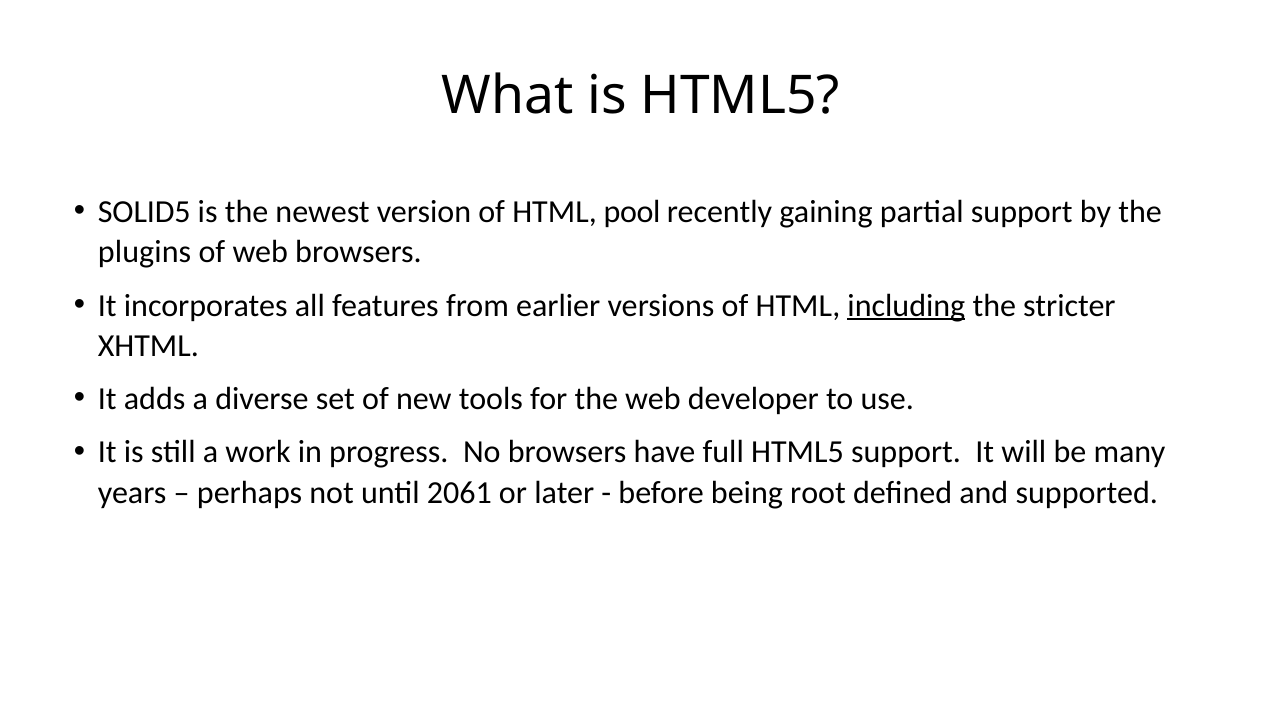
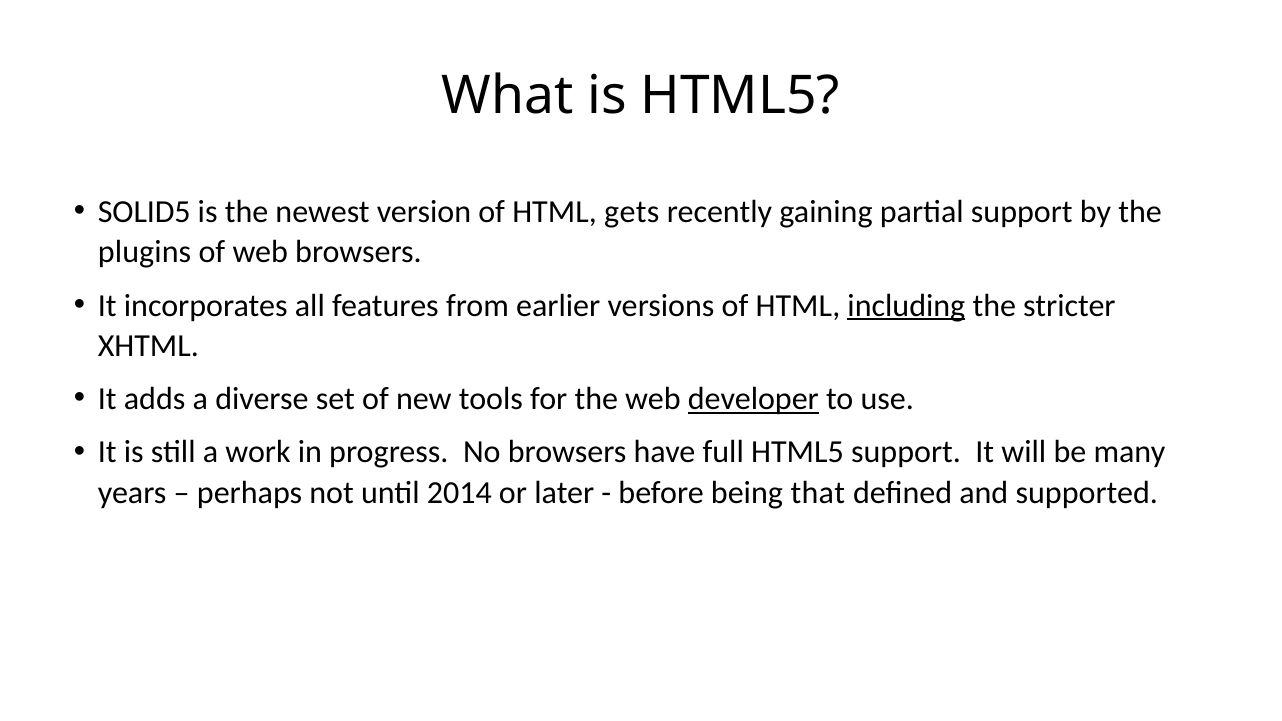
pool: pool -> gets (632, 212)
developer underline: none -> present (753, 399)
2061: 2061 -> 2014 (459, 493)
root: root -> that (818, 493)
